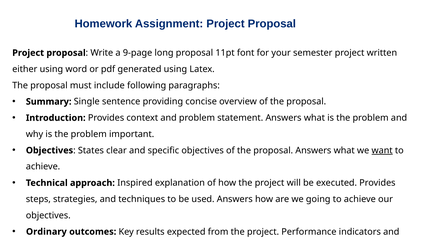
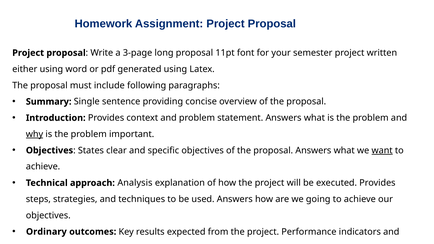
9-page: 9-page -> 3-page (138, 53)
why underline: none -> present (35, 134)
Inspired: Inspired -> Analysis (135, 183)
